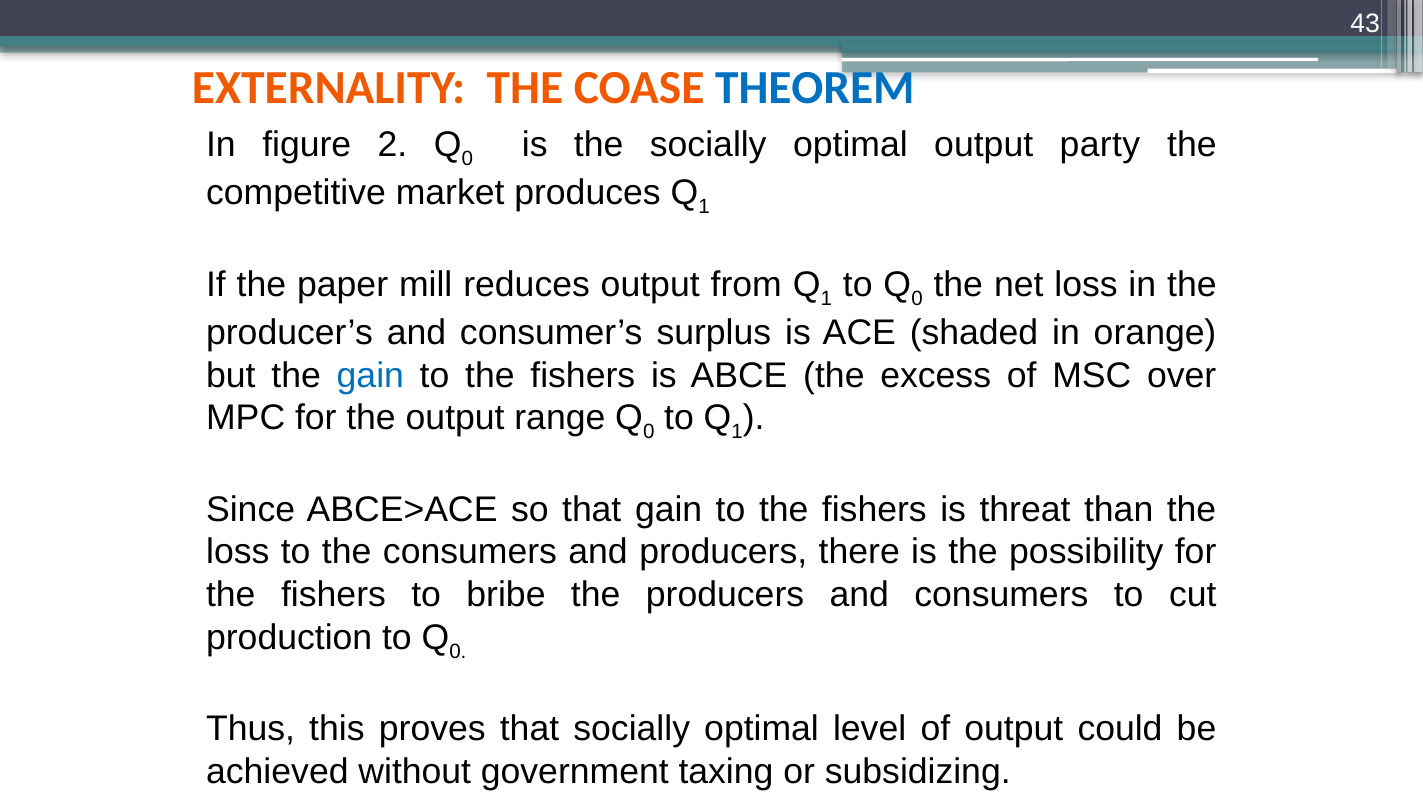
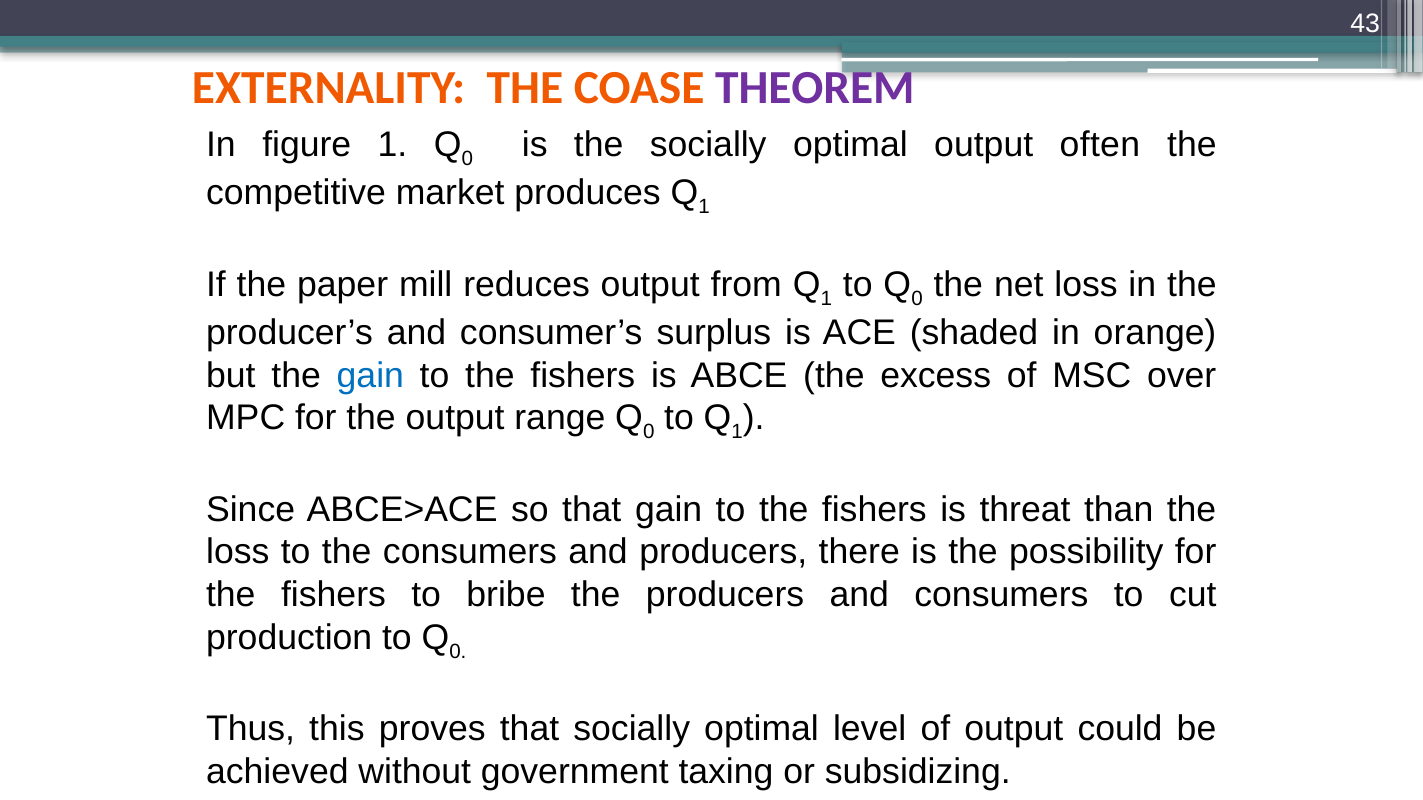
THEOREM colour: blue -> purple (815, 88)
figure 2: 2 -> 1 (393, 145)
party: party -> often (1100, 145)
